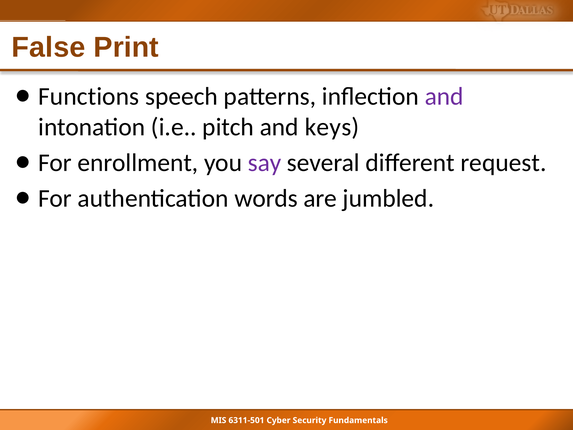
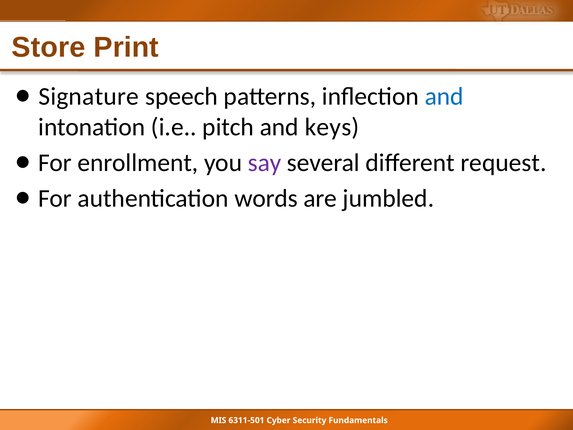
False: False -> Store (48, 47)
Functions: Functions -> Signature (89, 96)
and colour: purple -> blue (444, 96)
